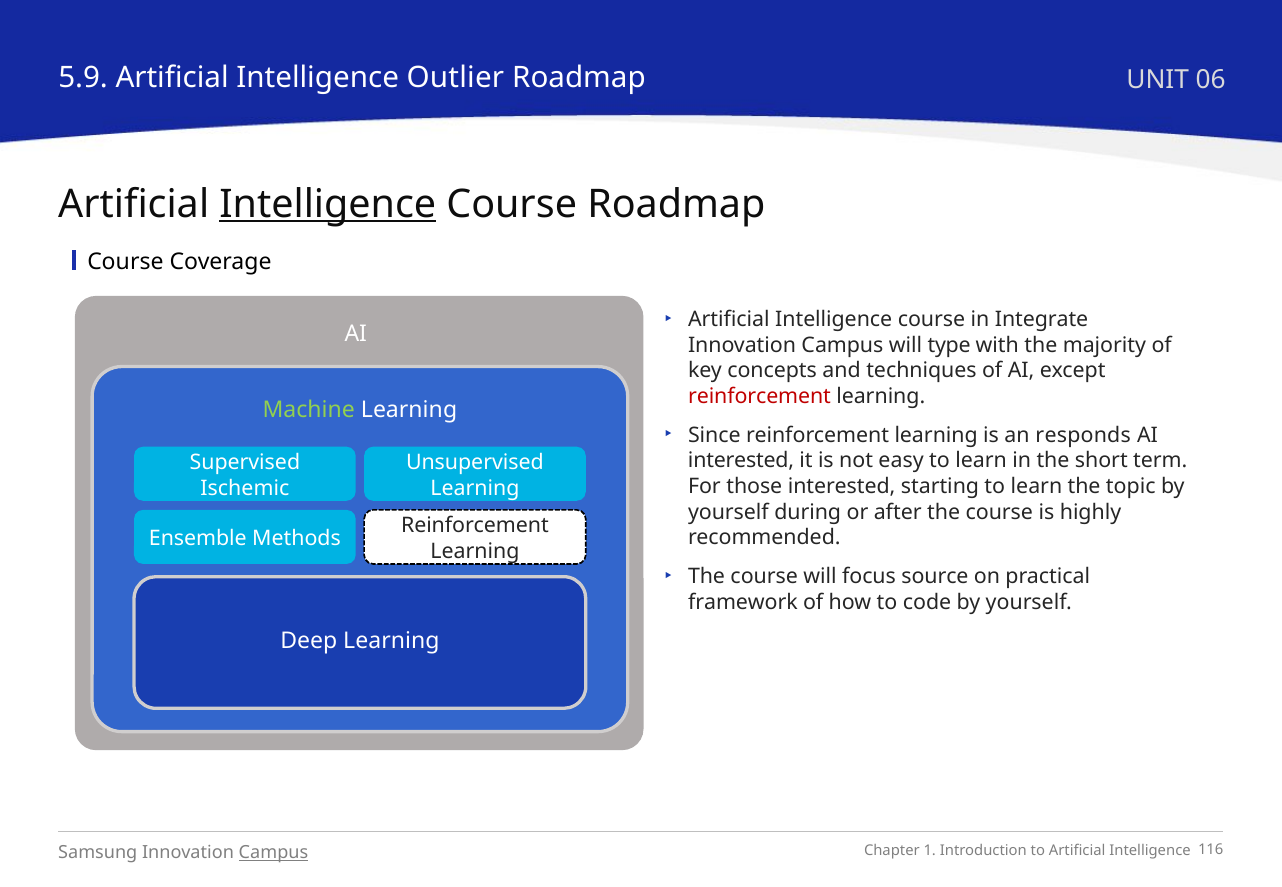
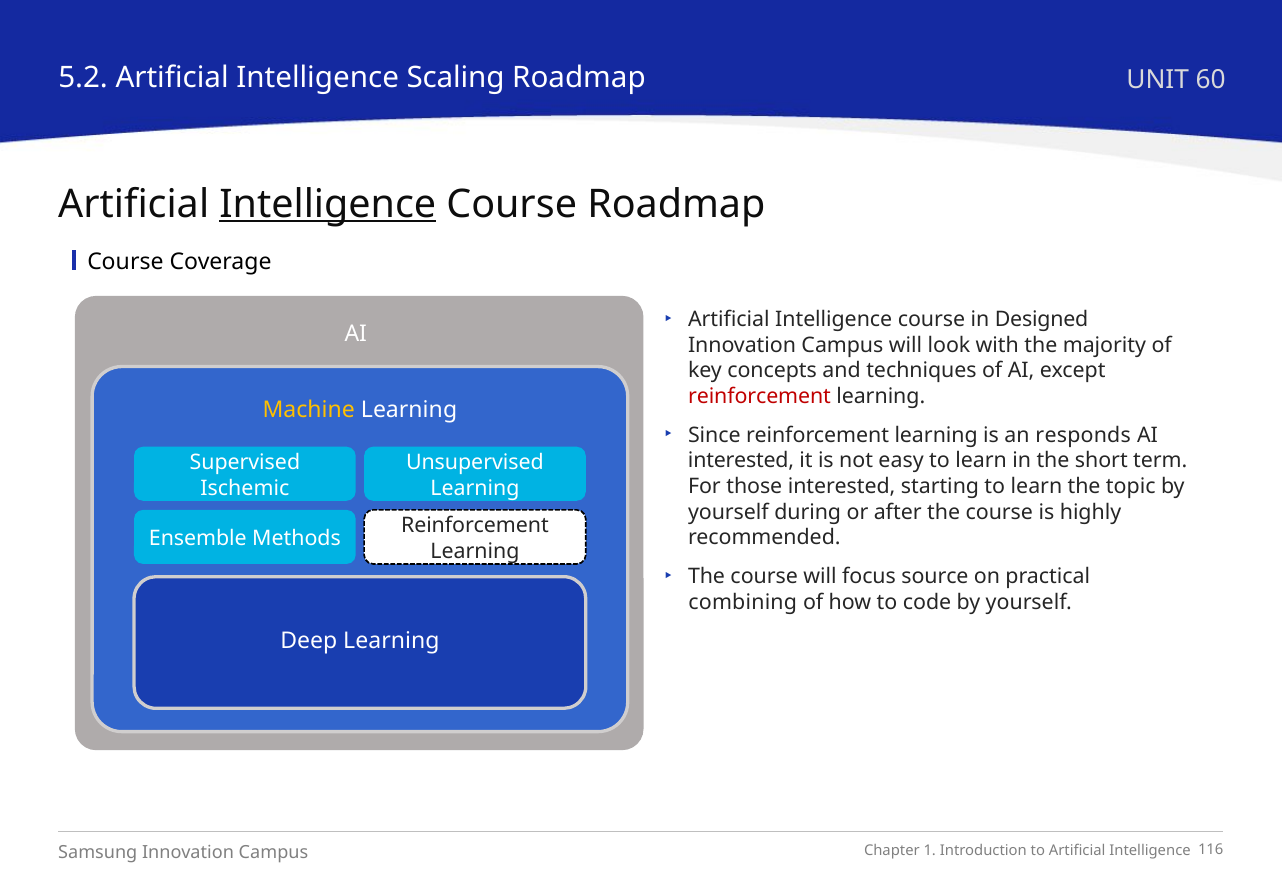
5.9: 5.9 -> 5.2 (83, 78)
Outlier: Outlier -> Scaling (456, 78)
06: 06 -> 60 (1211, 80)
Integrate: Integrate -> Designed (1042, 320)
type: type -> look (949, 346)
Machine colour: light green -> yellow (309, 410)
framework: framework -> combining (743, 603)
Campus underline: present -> none (273, 853)
